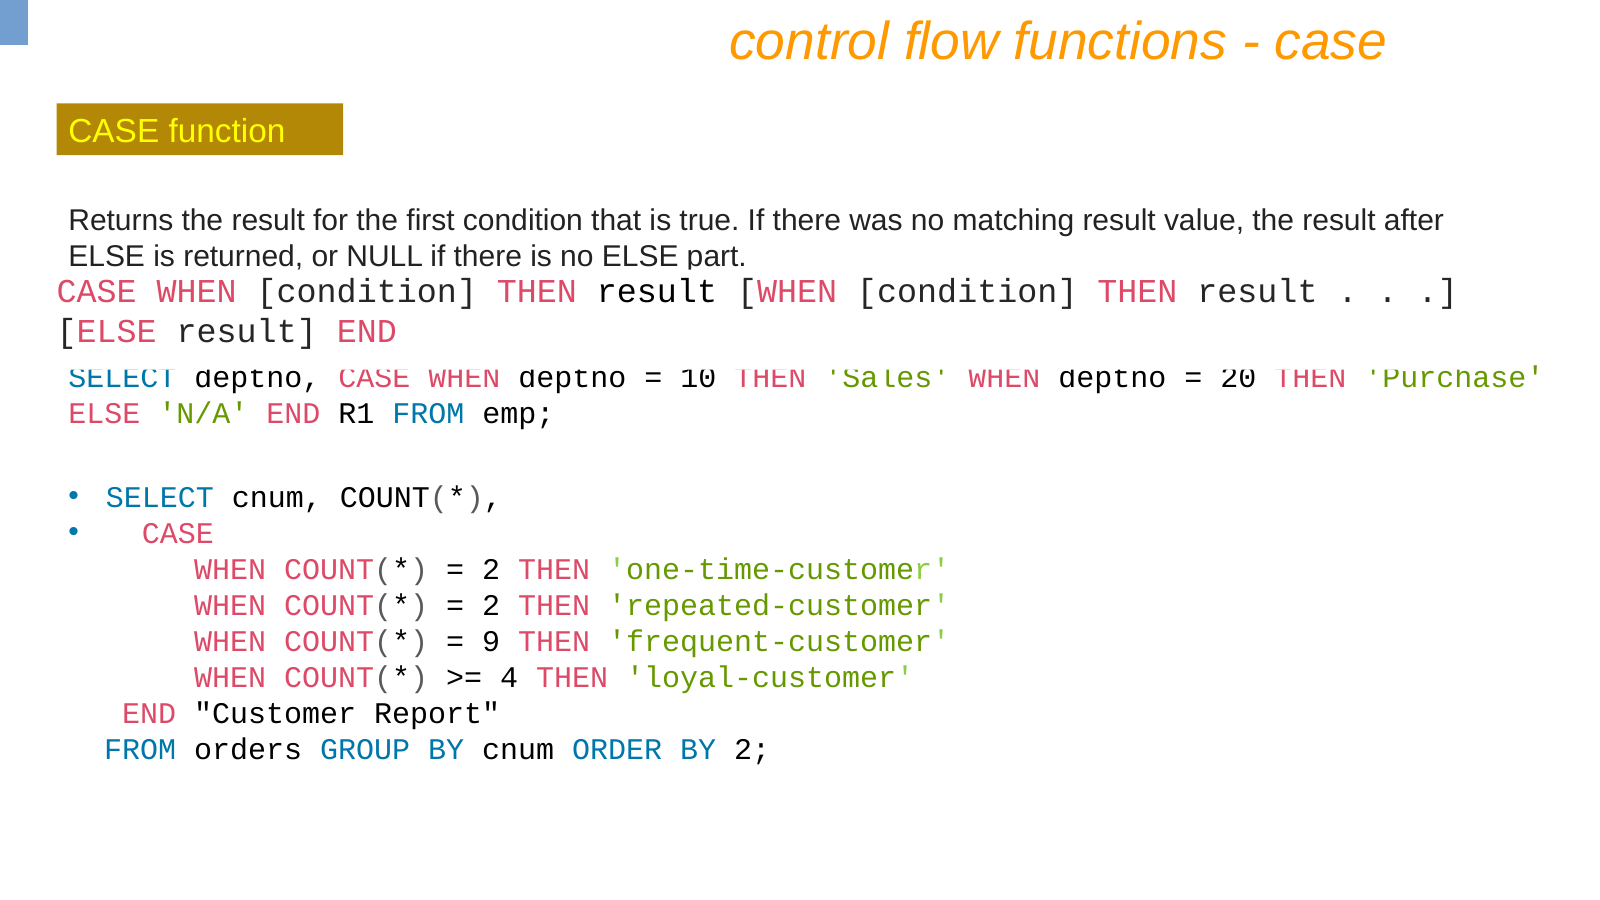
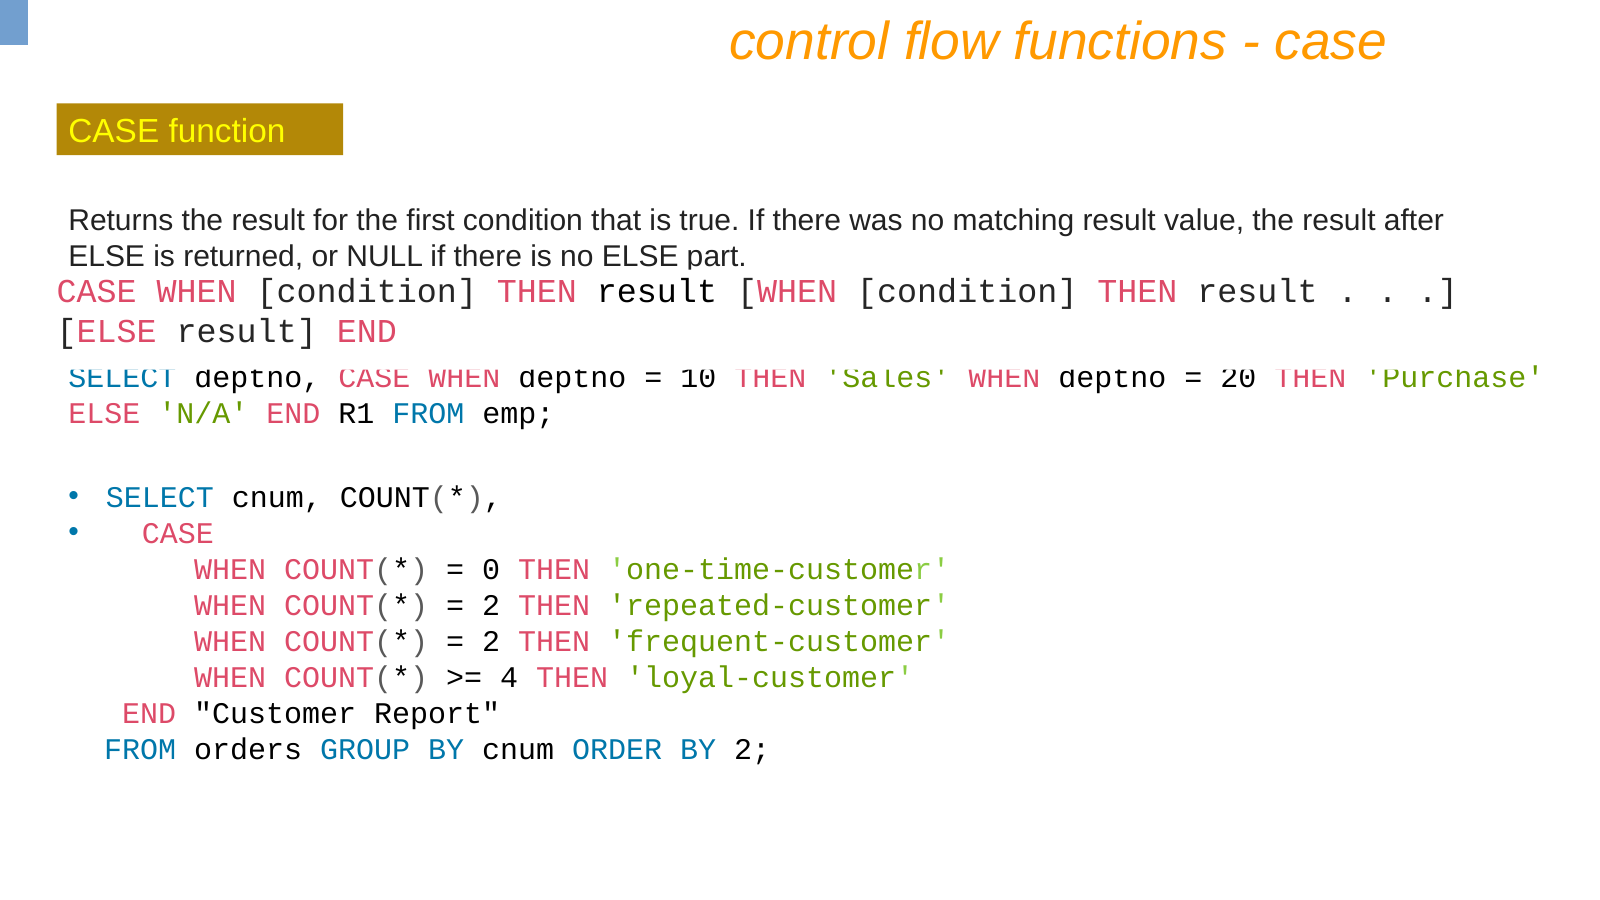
2: 2 -> 0 (491, 569)
9: 9 -> 2 (491, 641)
